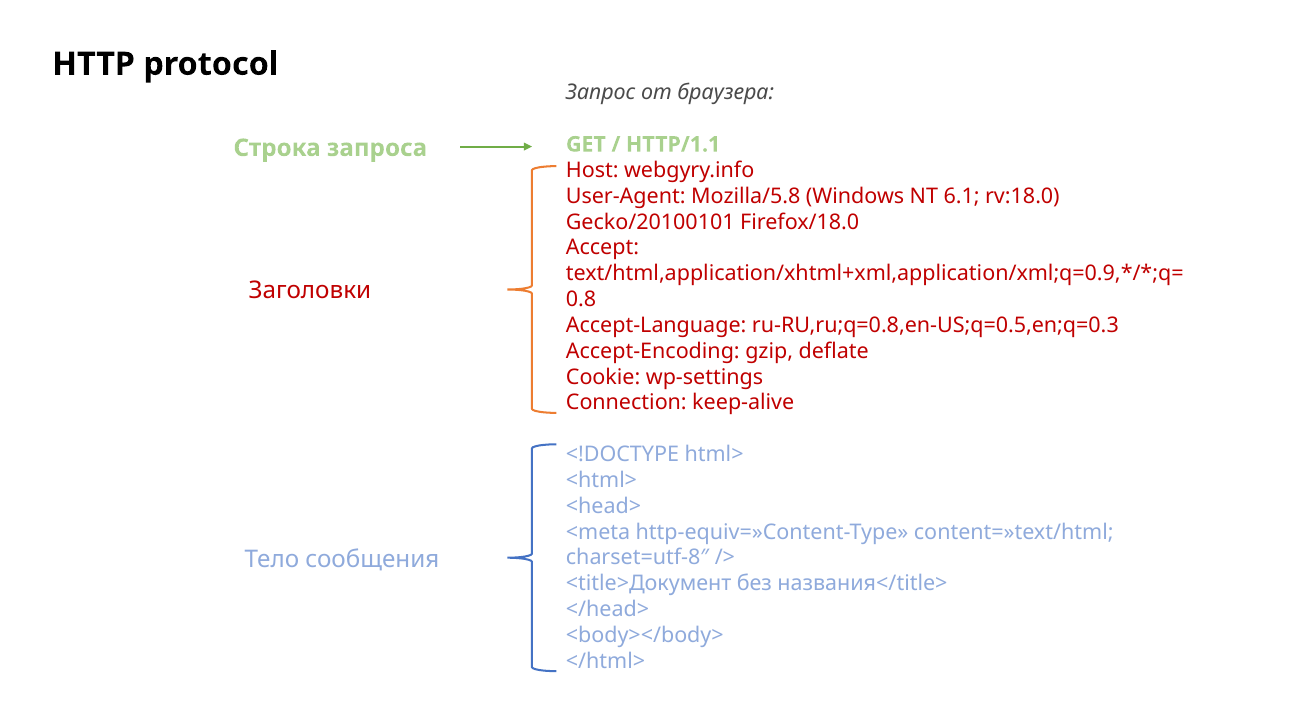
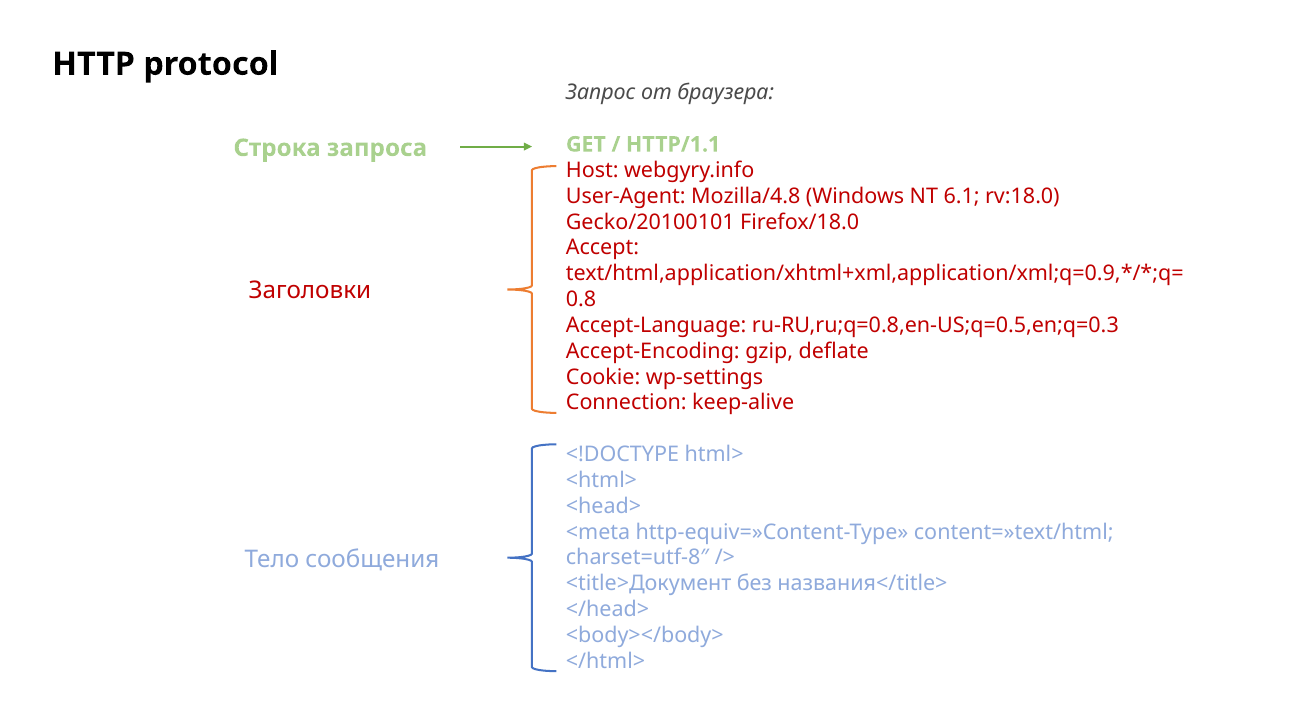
Mozilla/5.8: Mozilla/5.8 -> Mozilla/4.8 (746, 196)
